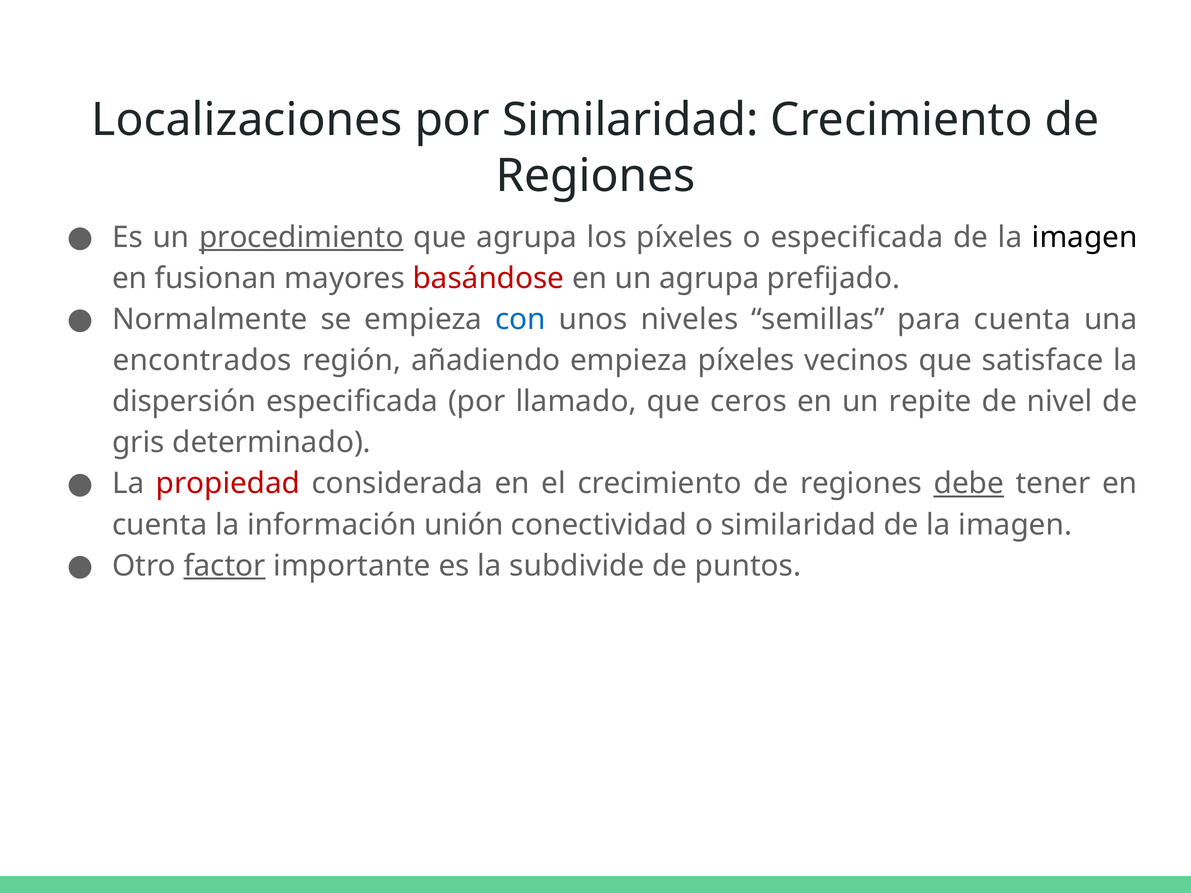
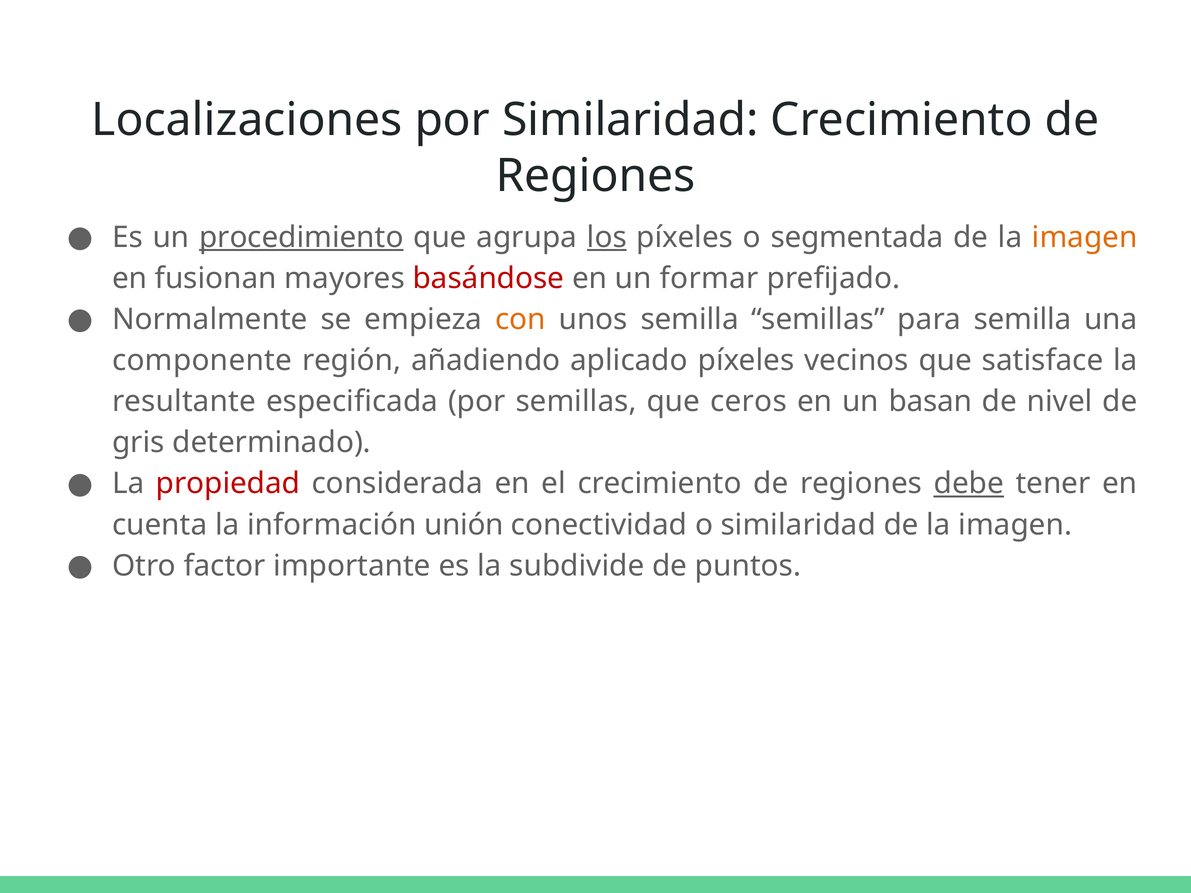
los underline: none -> present (607, 237)
o especificada: especificada -> segmentada (857, 237)
imagen colour: black -> orange (1085, 237)
un agrupa: agrupa -> formar (709, 278)
con colour: blue -> orange (520, 319)
unos niveles: niveles -> semilla (690, 319)
para cuenta: cuenta -> semilla (1023, 319)
encontrados: encontrados -> componente (202, 361)
añadiendo empieza: empieza -> aplicado (629, 361)
dispersión: dispersión -> resultante (184, 402)
por llamado: llamado -> semillas (576, 402)
repite: repite -> basan (930, 402)
factor underline: present -> none (225, 566)
